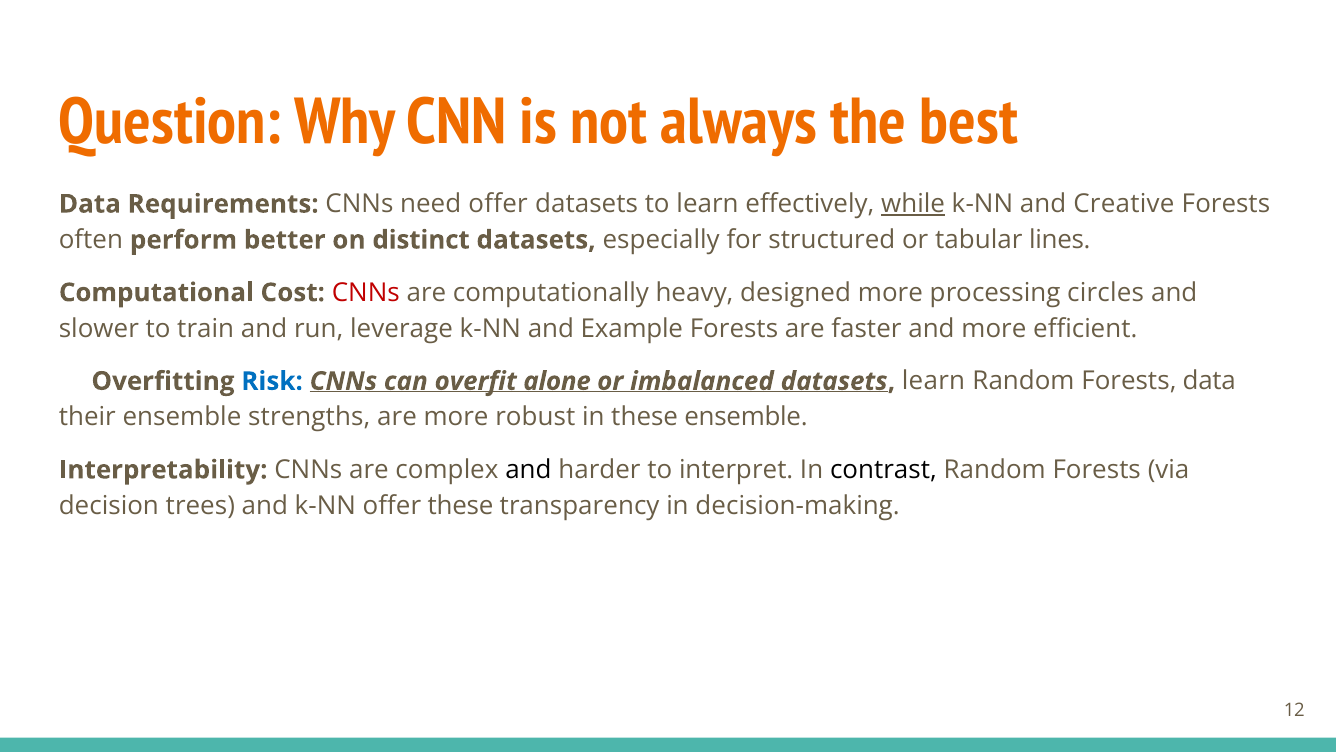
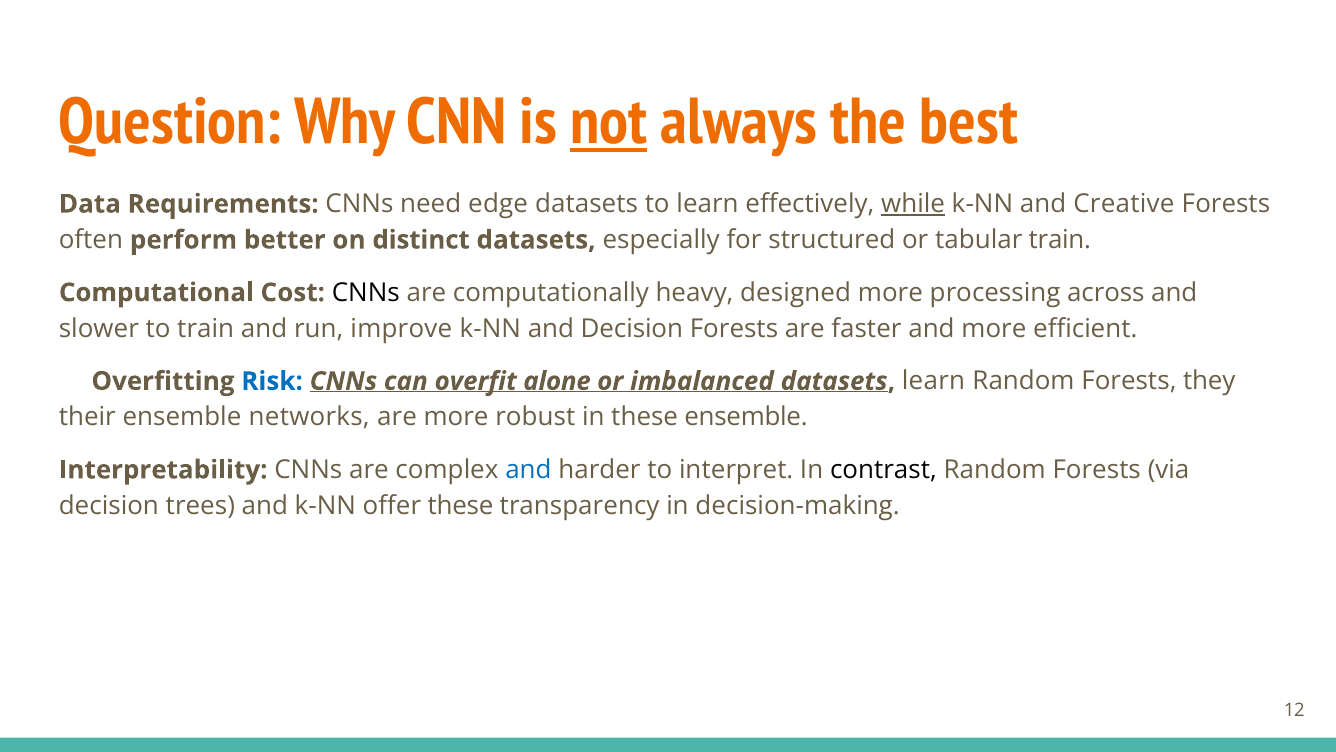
not underline: none -> present (609, 122)
need offer: offer -> edge (498, 204)
tabular lines: lines -> train (1060, 240)
CNNs colour: red -> black (366, 292)
circles: circles -> across (1106, 292)
leverage: leverage -> improve (401, 328)
and Example: Example -> Decision (632, 328)
Forests data: data -> they (1209, 381)
strengths: strengths -> networks (309, 417)
and colour: black -> blue (528, 470)
